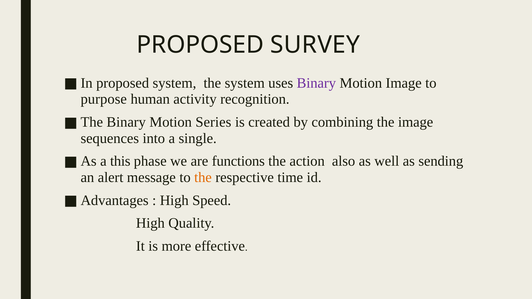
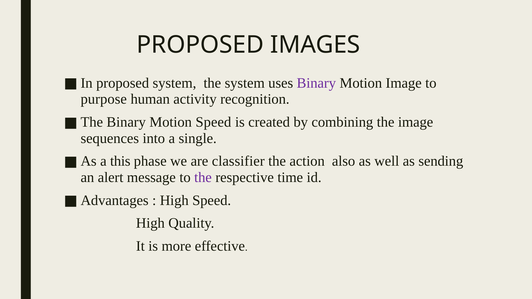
SURVEY: SURVEY -> IMAGES (315, 45)
Motion Series: Series -> Speed (213, 122)
functions: functions -> classifier (238, 161)
the colour: orange -> purple (203, 178)
